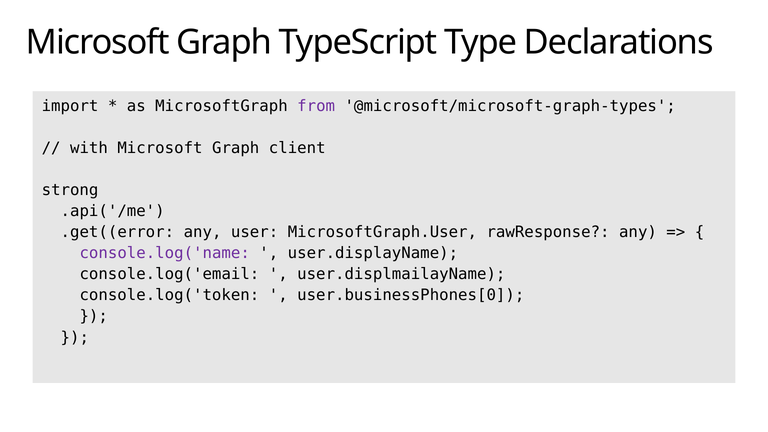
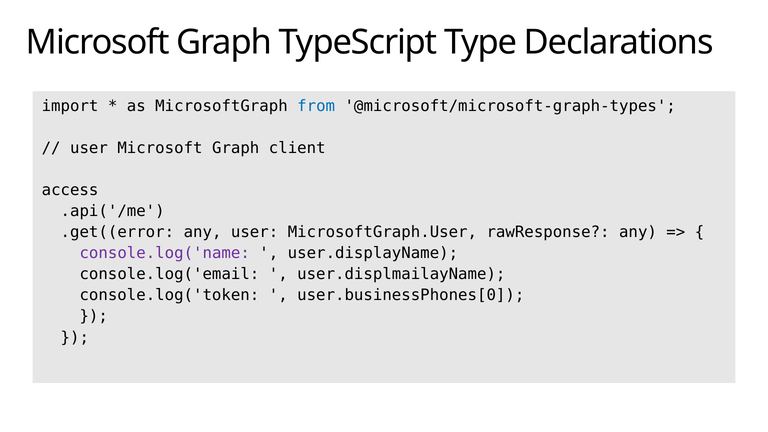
from colour: purple -> blue (316, 106)
with: with -> user (89, 148)
strong: strong -> access (70, 190)
